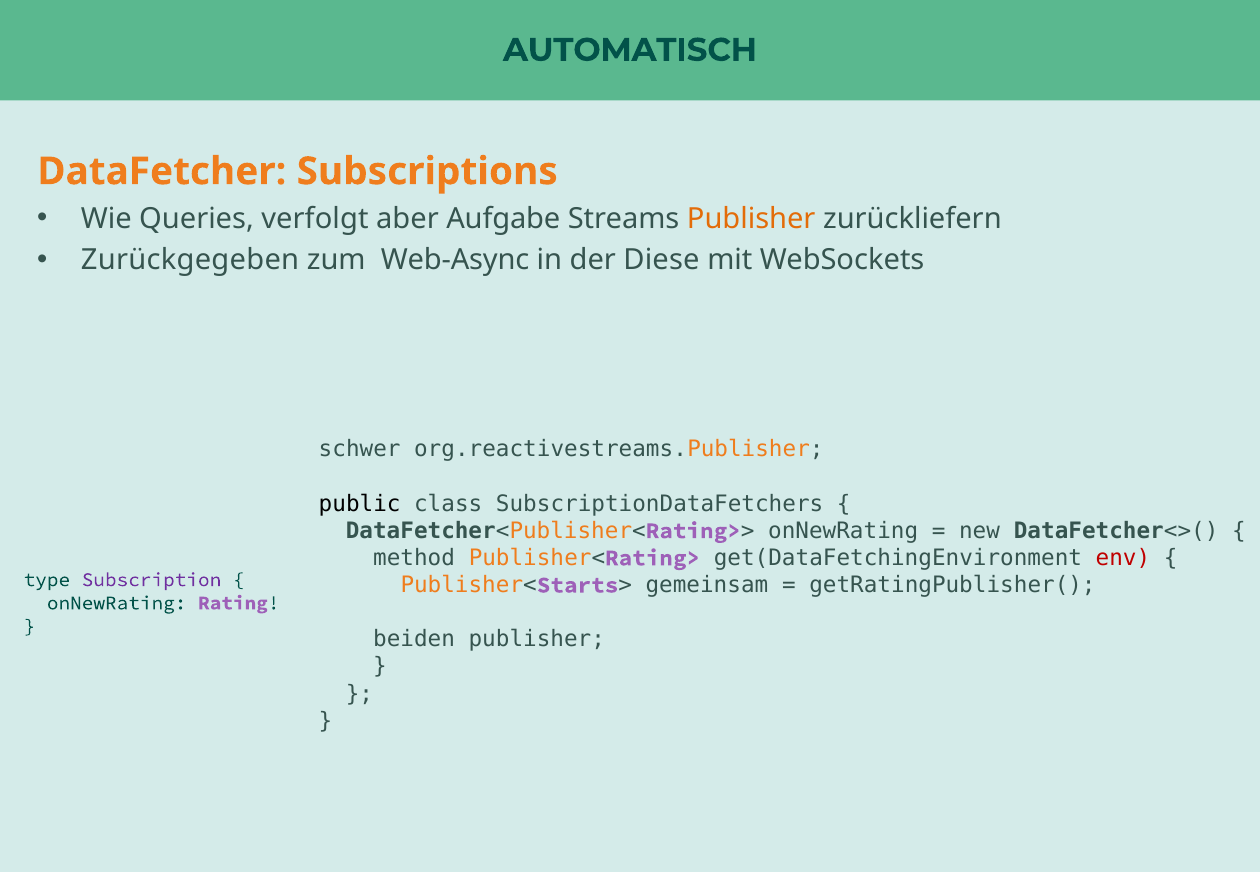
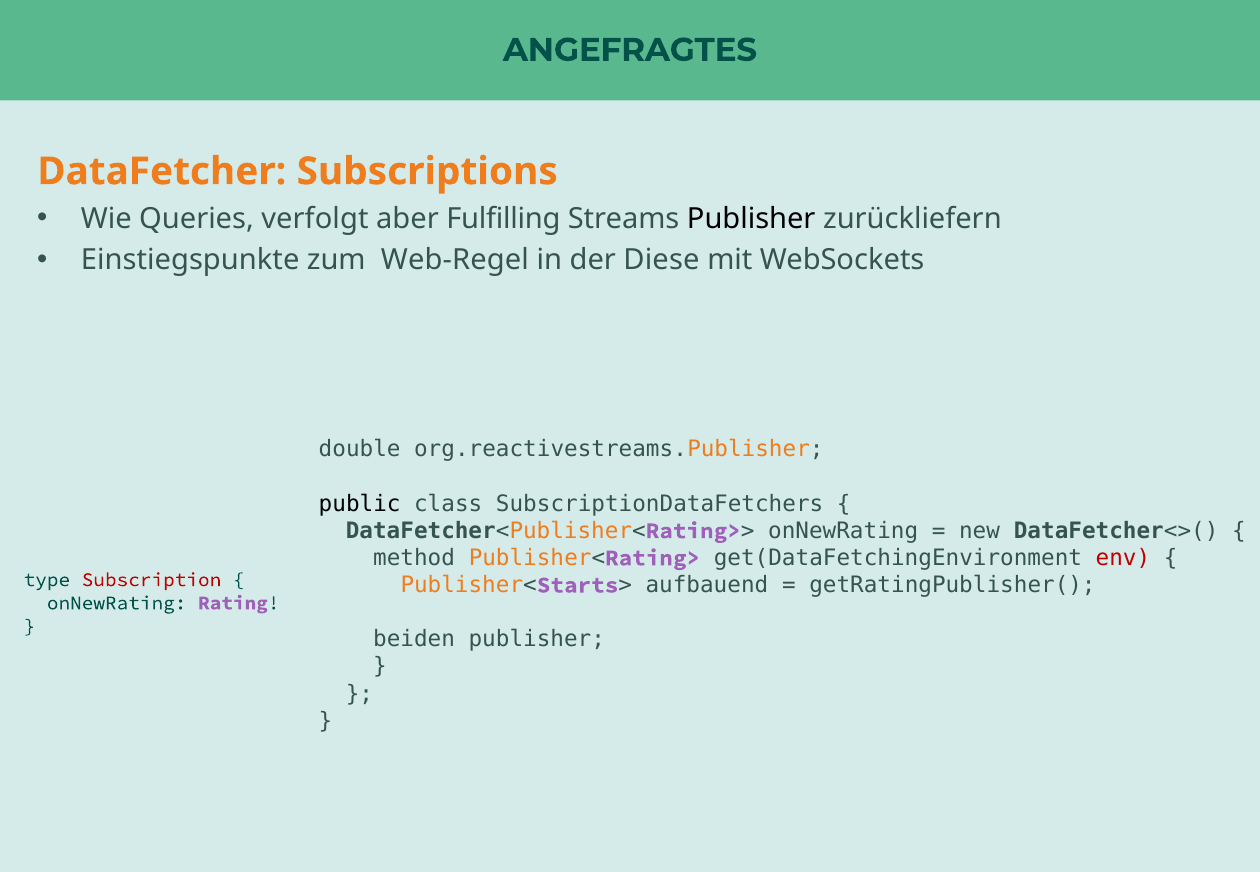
AUTOMATISCH: AUTOMATISCH -> ANGEFRAGTES (630, 50)
Aufgabe: Aufgabe -> Fulfilling (503, 218)
Publisher colour: orange -> black (751, 218)
Zurückgegeben: Zurückgegeben -> Einstiegspunkte (190, 260)
Web-Async: Web-Async -> Web-Regel (455, 260)
schwer: schwer -> double (360, 449)
gemeinsam: gemeinsam -> aufbauend (707, 585)
Subscription colour: purple -> red (152, 580)
